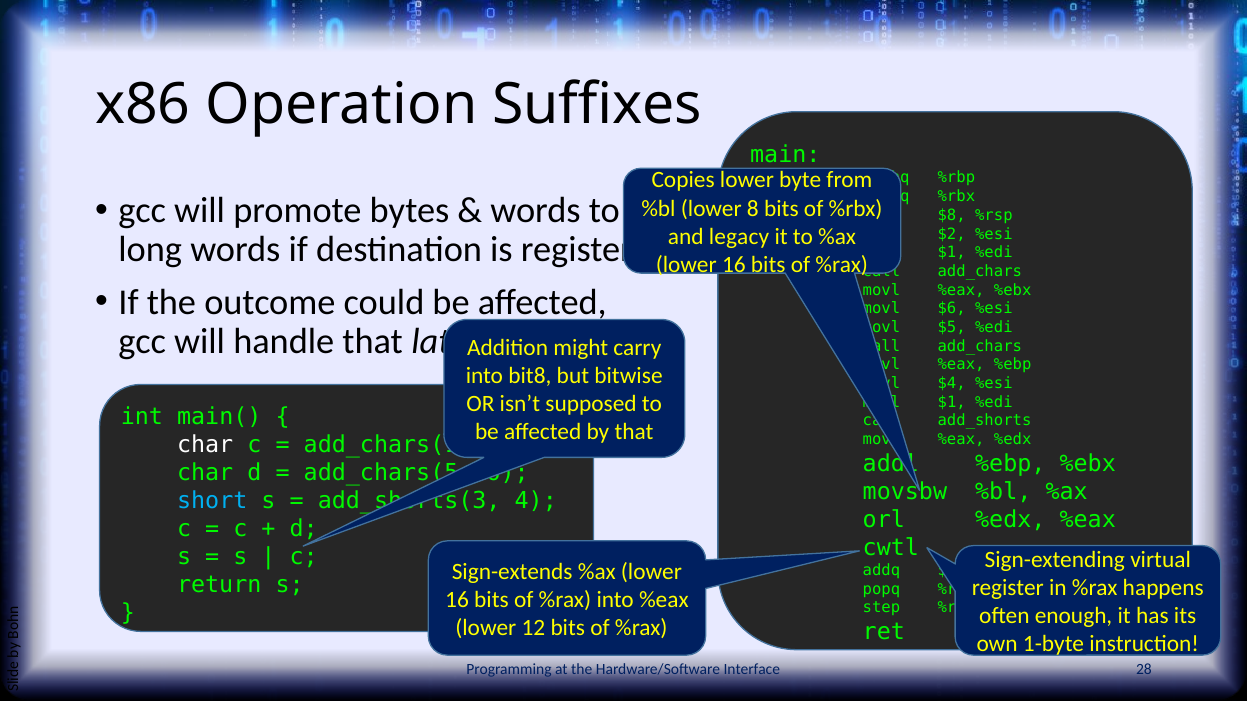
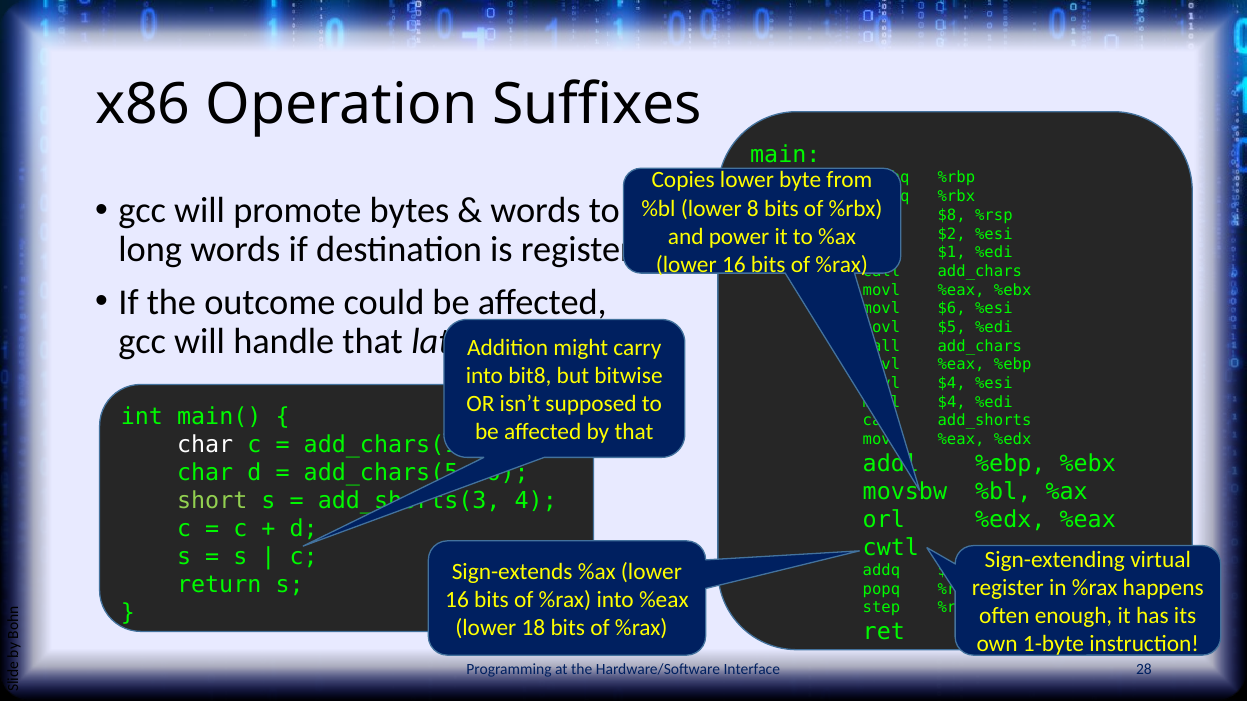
legacy: legacy -> power (739, 236)
$1: $1 -> $4 (952, 402)
short colour: light blue -> light green (212, 501)
12: 12 -> 18 (533, 628)
